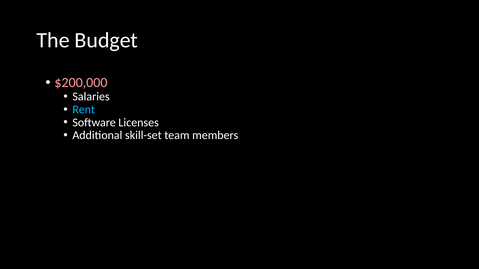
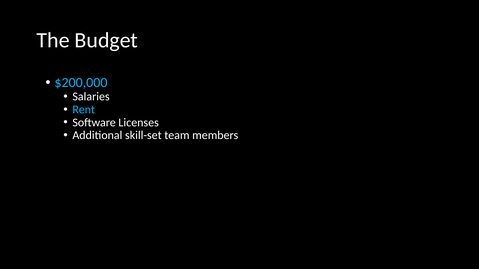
$200,000 colour: pink -> light blue (81, 83)
